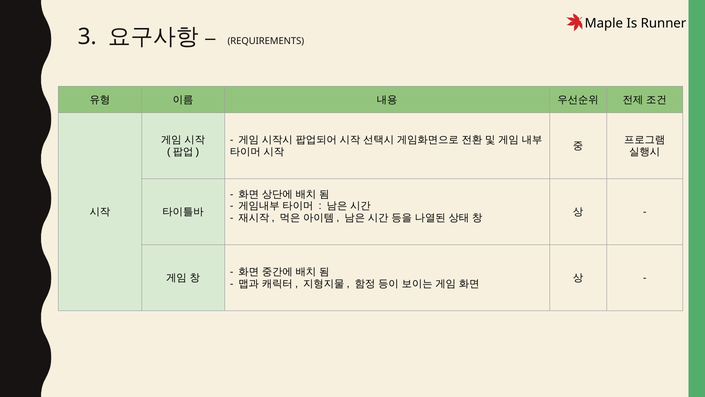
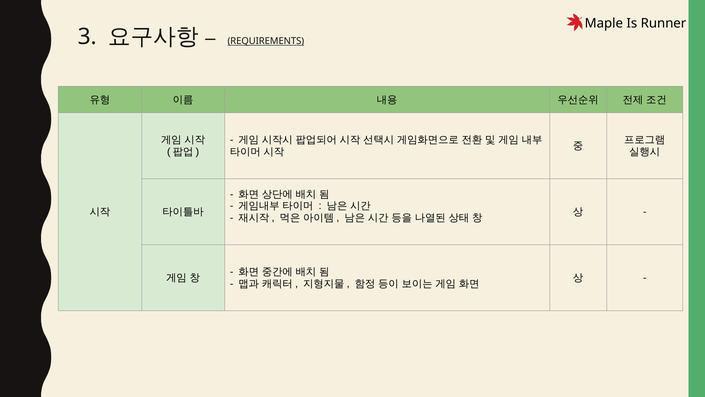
REQUIREMENTS underline: none -> present (266, 41)
